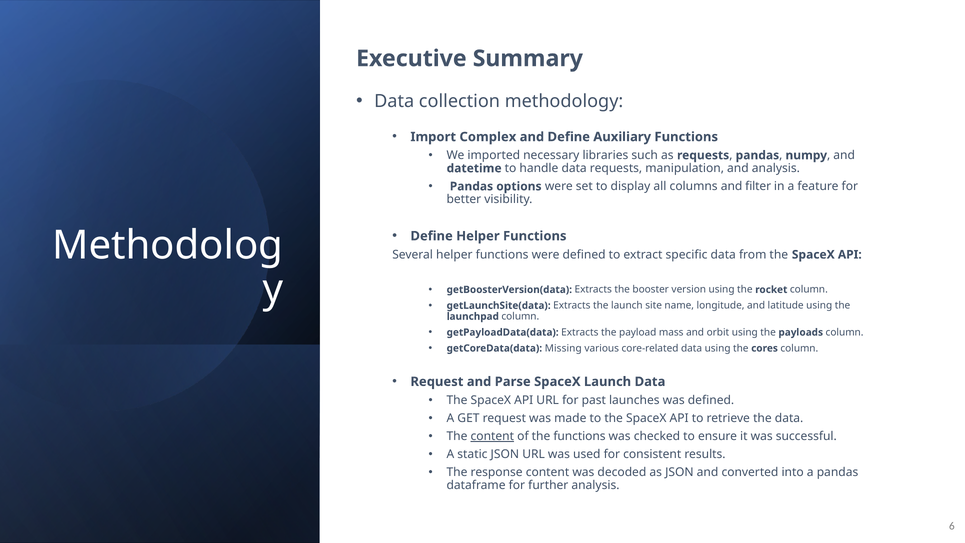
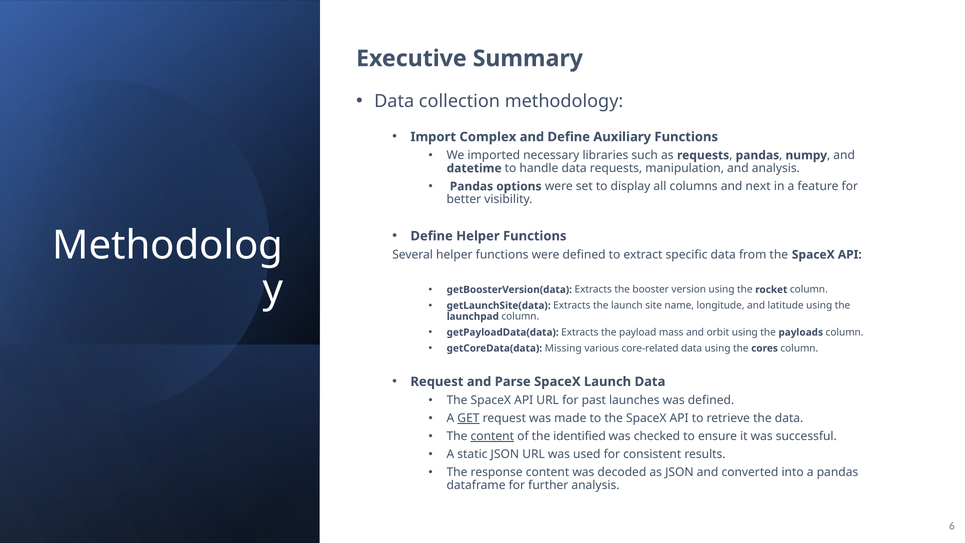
filter: filter -> next (758, 186)
GET underline: none -> present (468, 418)
the functions: functions -> identified (580, 436)
